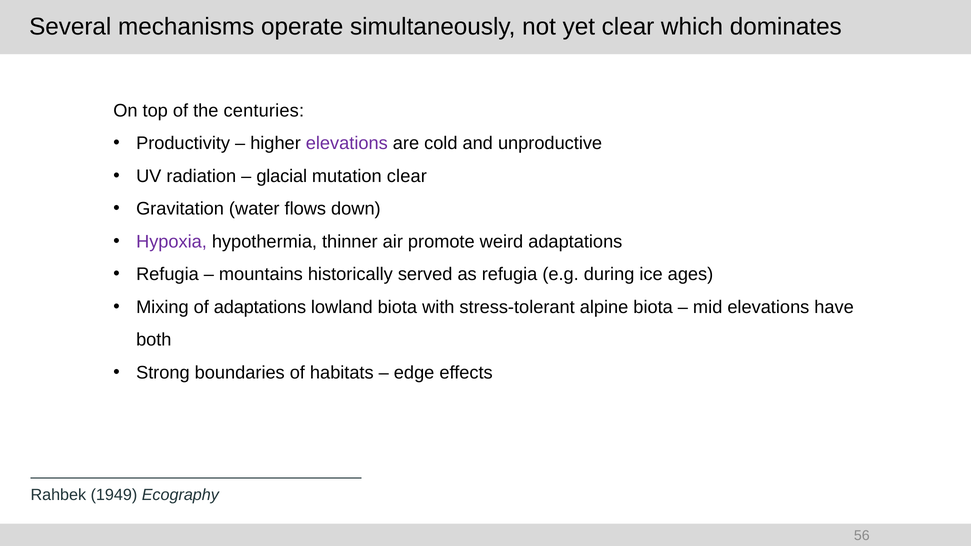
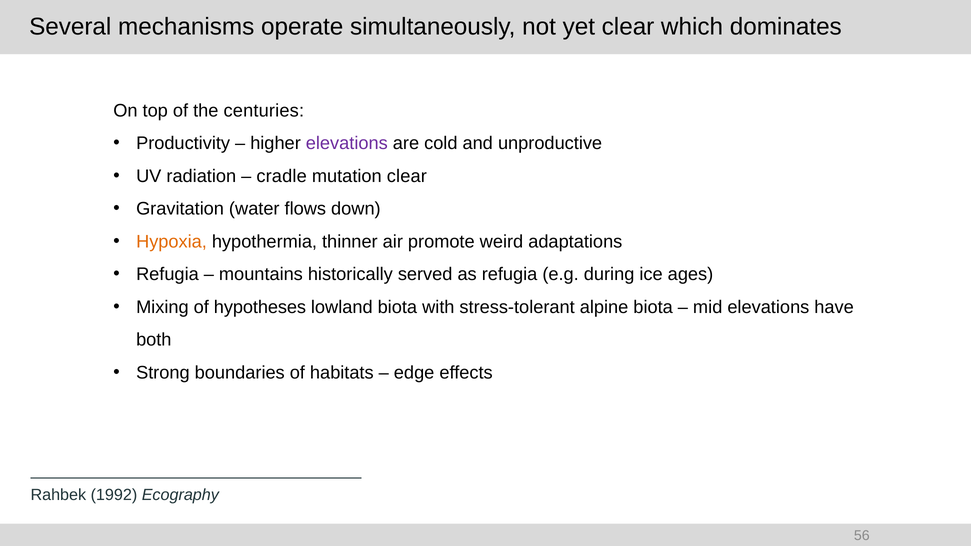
glacial: glacial -> cradle (282, 176)
Hypoxia colour: purple -> orange (171, 242)
of adaptations: adaptations -> hypotheses (260, 307)
1949: 1949 -> 1992 (114, 495)
